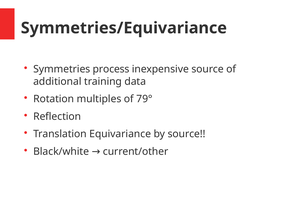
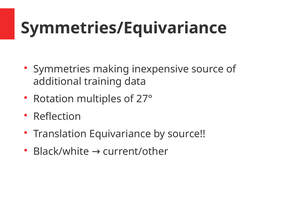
process: process -> making (111, 69)
79°: 79° -> 27° (144, 99)
